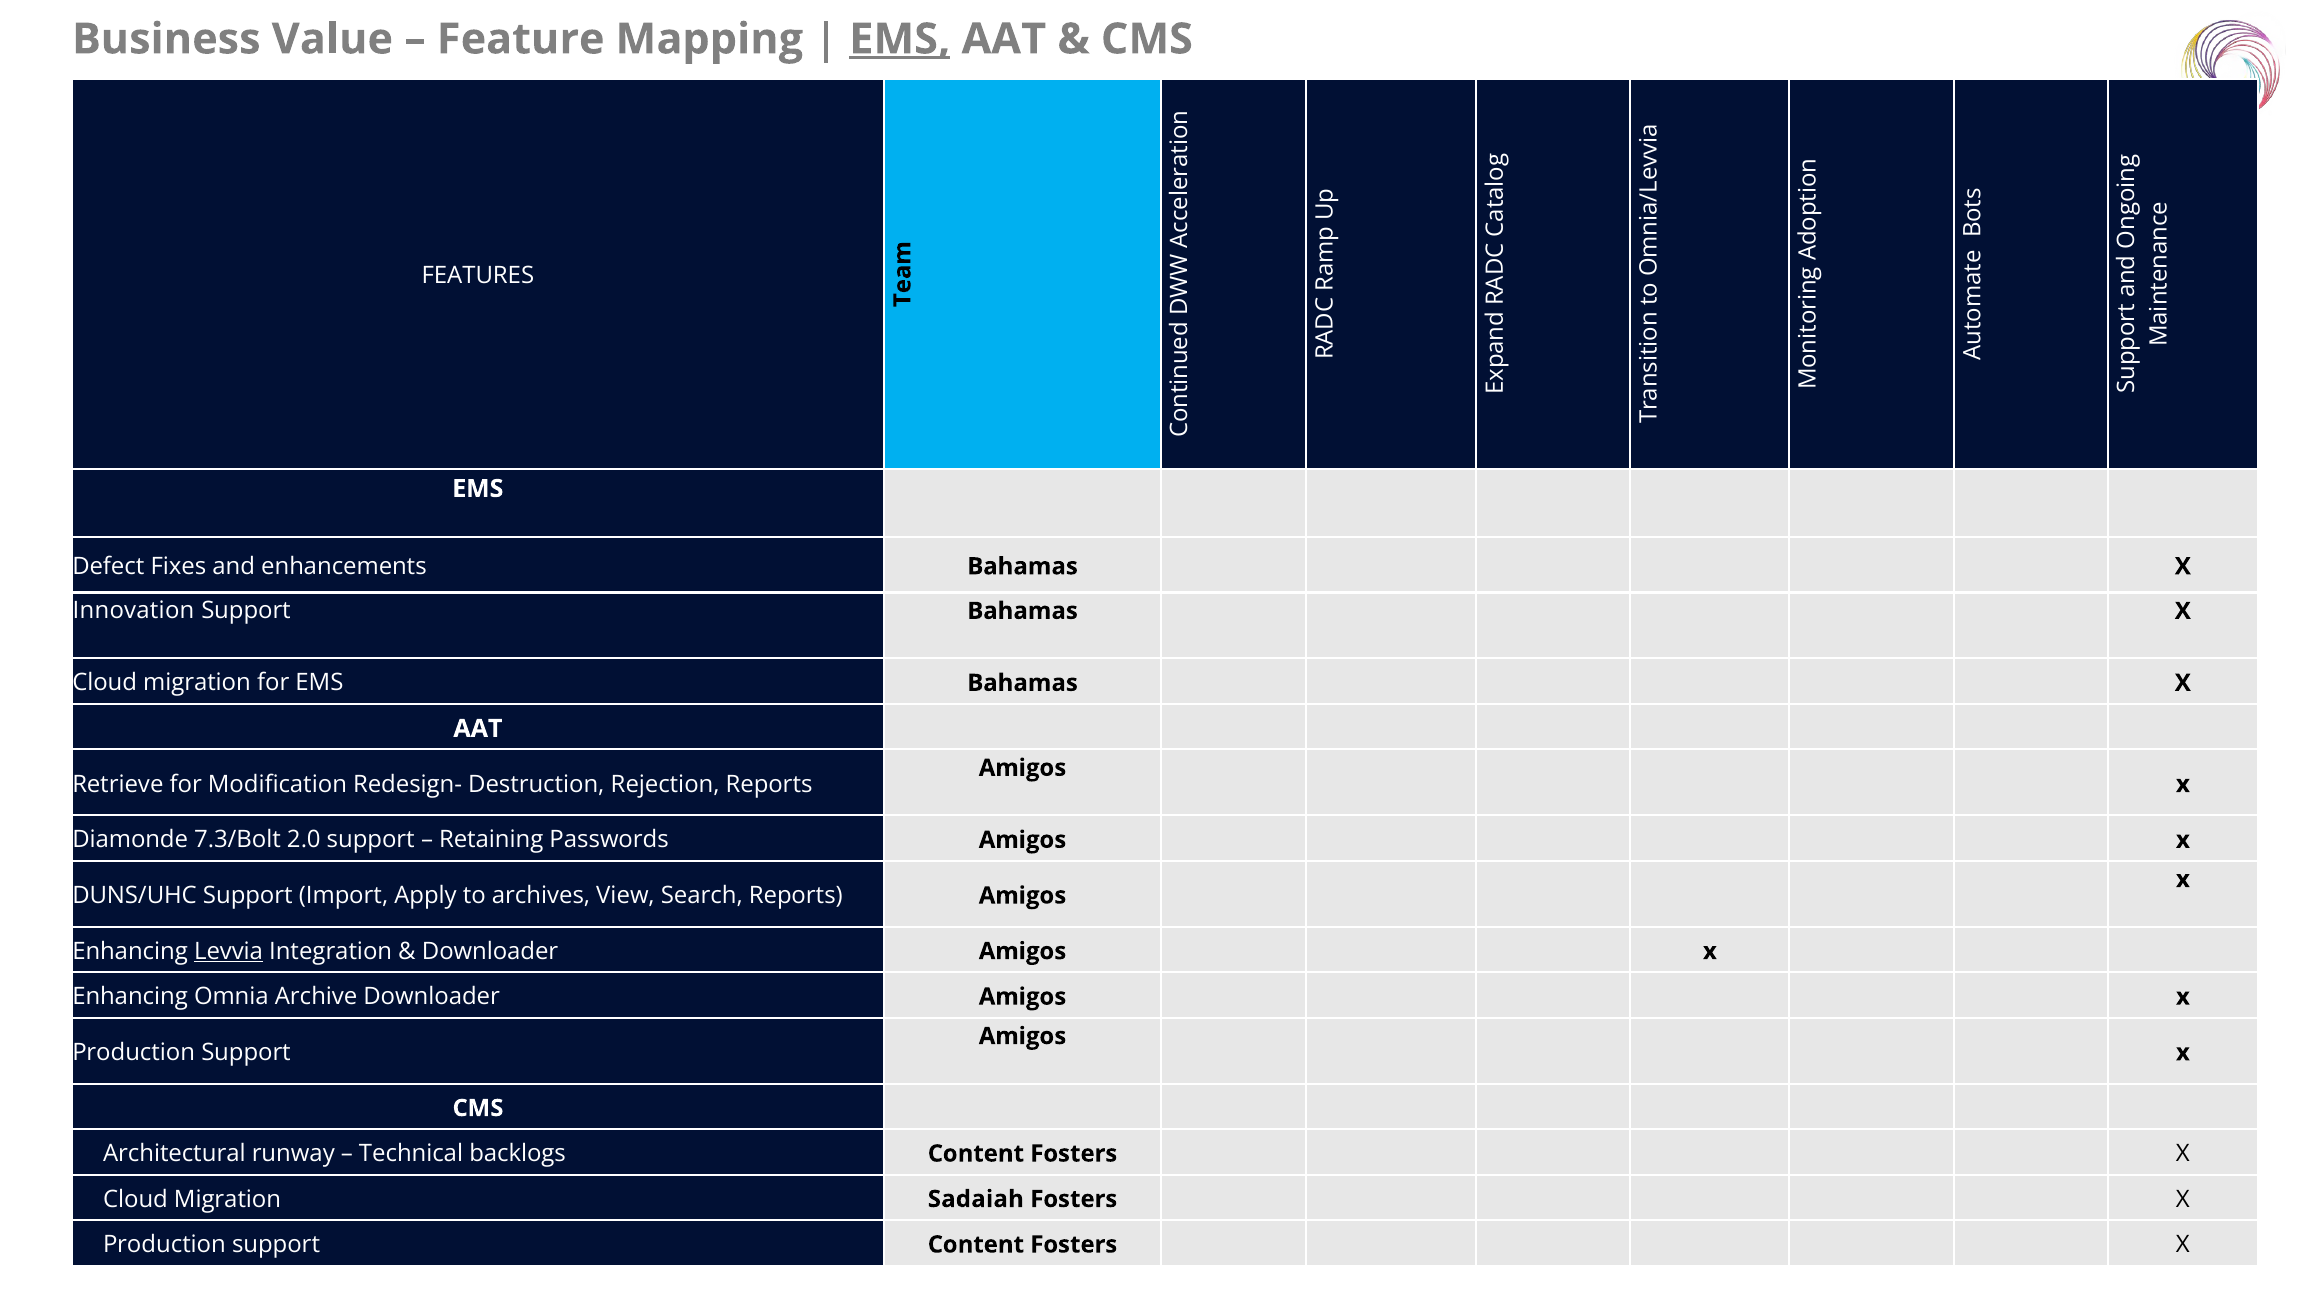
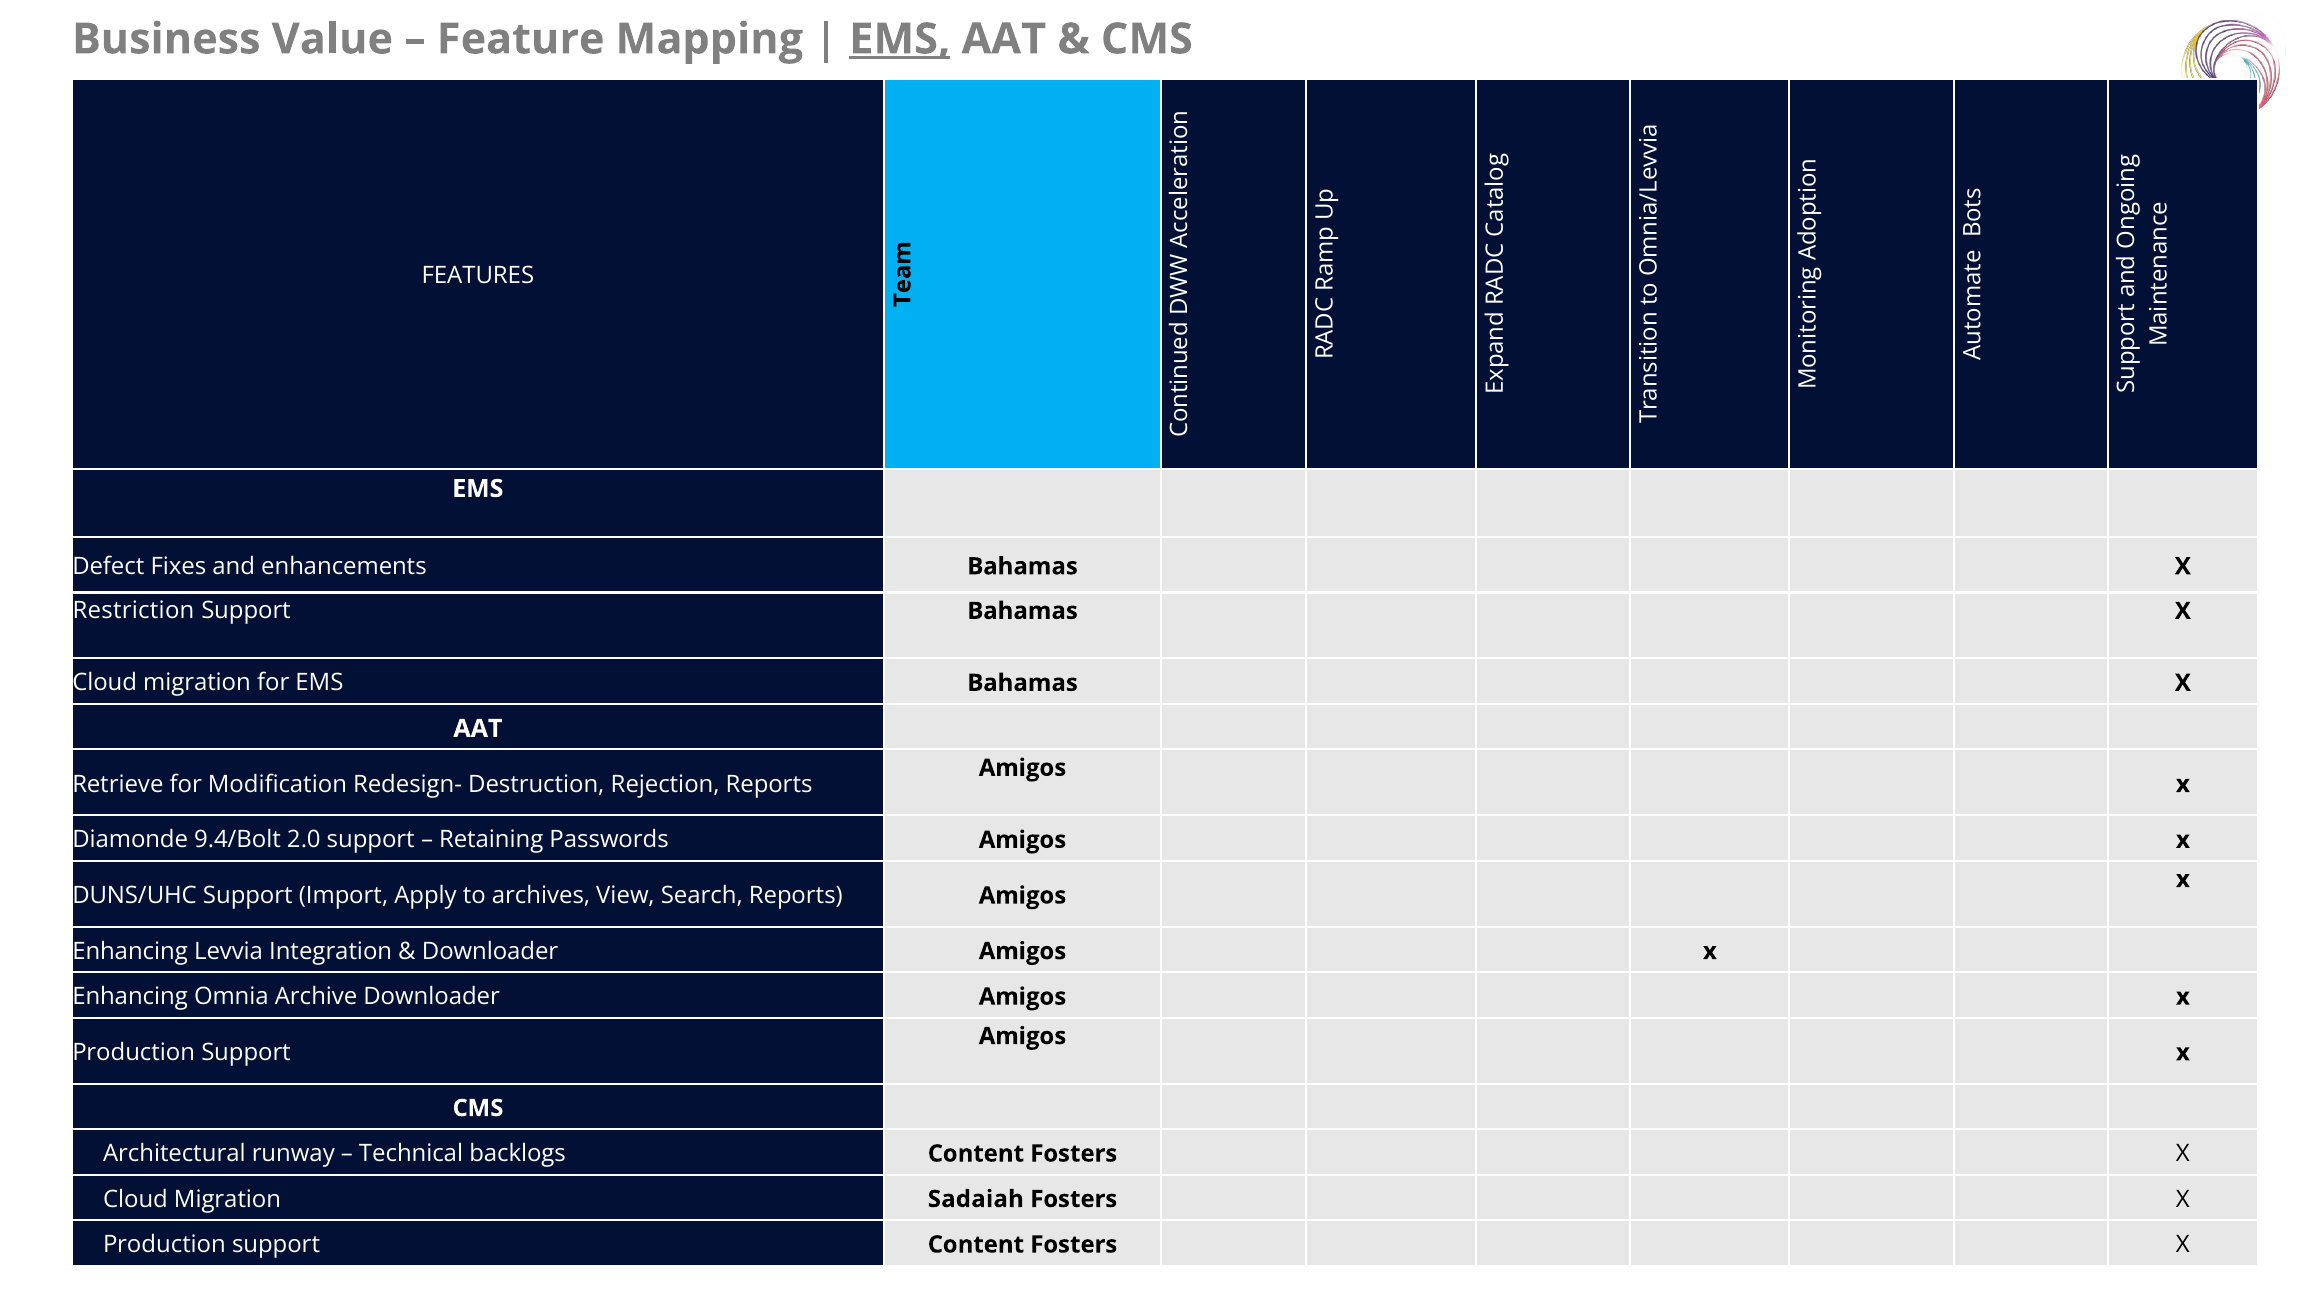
Innovation: Innovation -> Restriction (134, 611)
7.3/Bolt: 7.3/Bolt -> 9.4/Bolt (237, 840)
Levvia underline: present -> none (229, 952)
